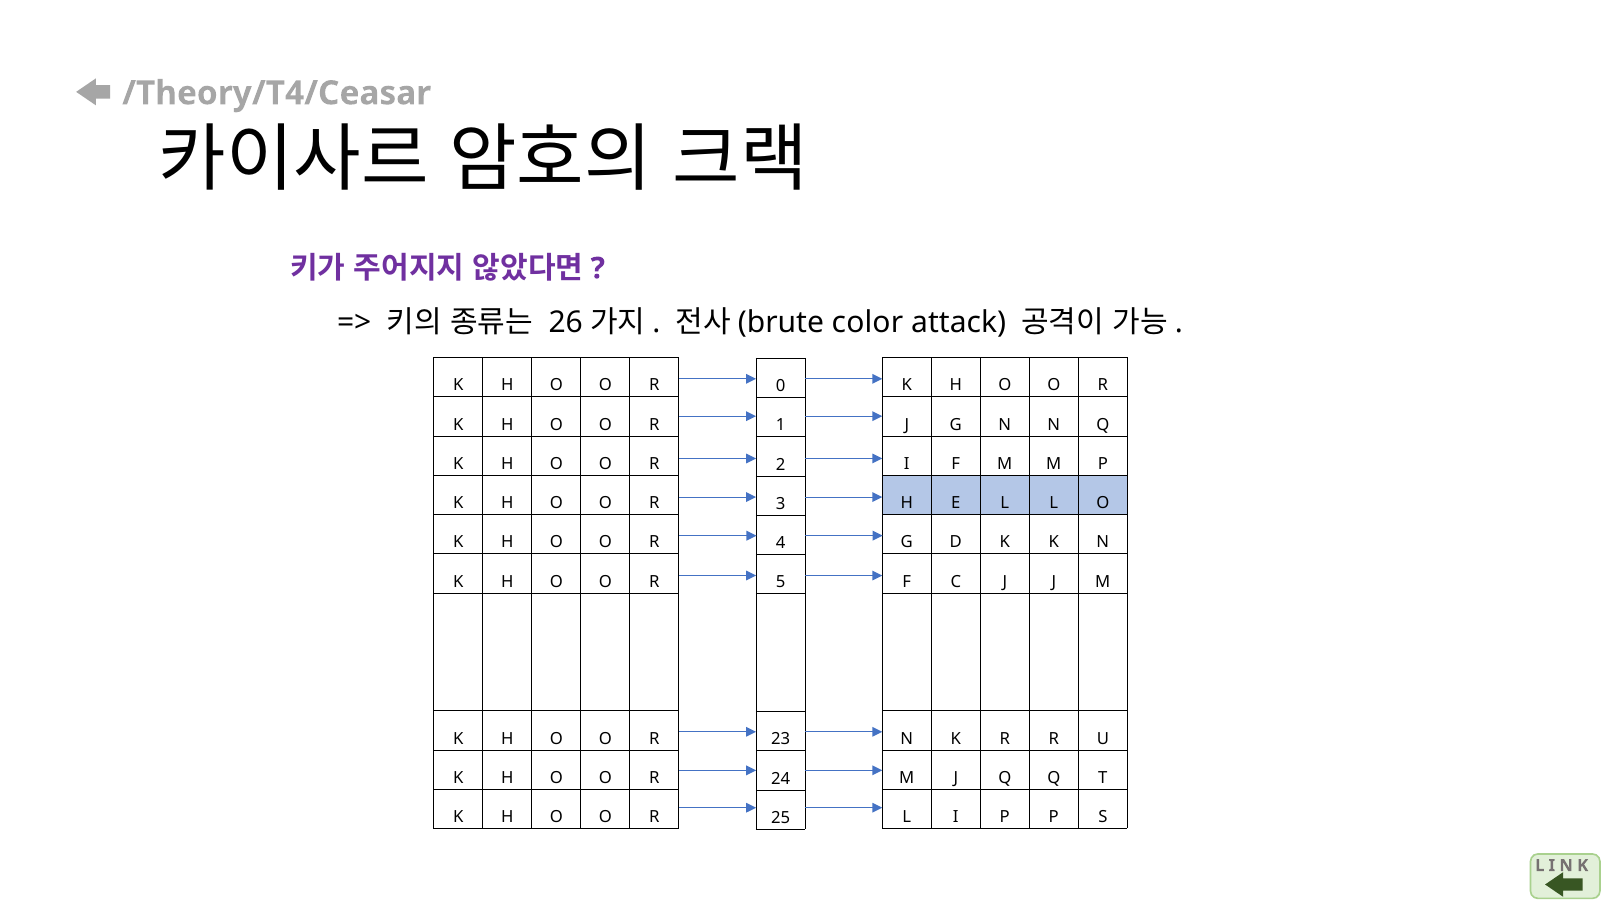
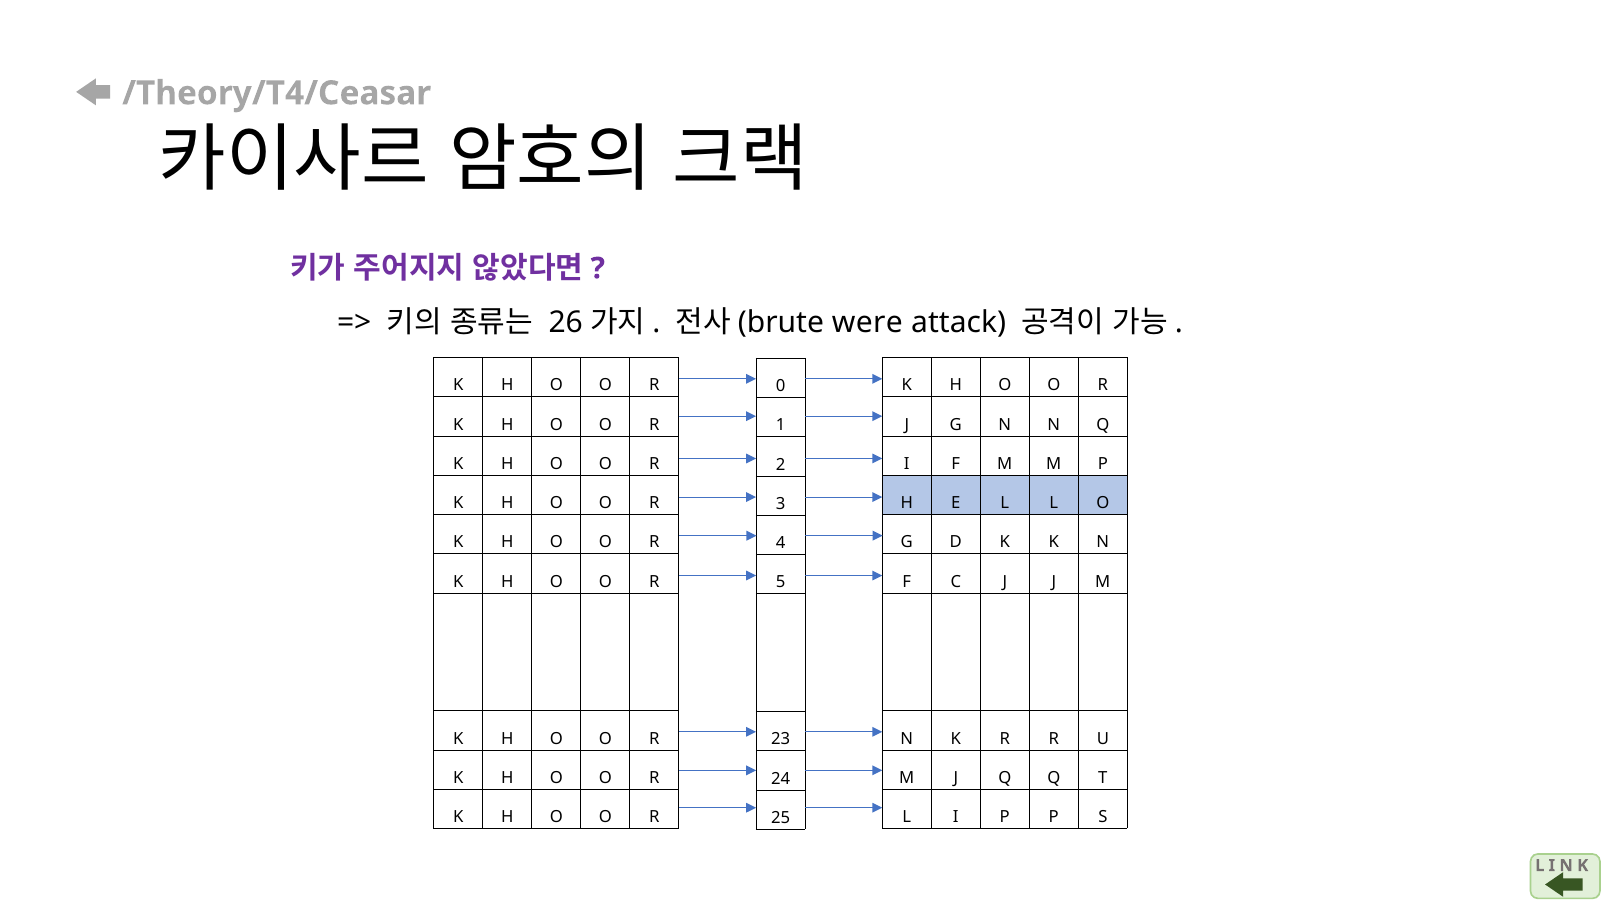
color: color -> were (867, 322)
